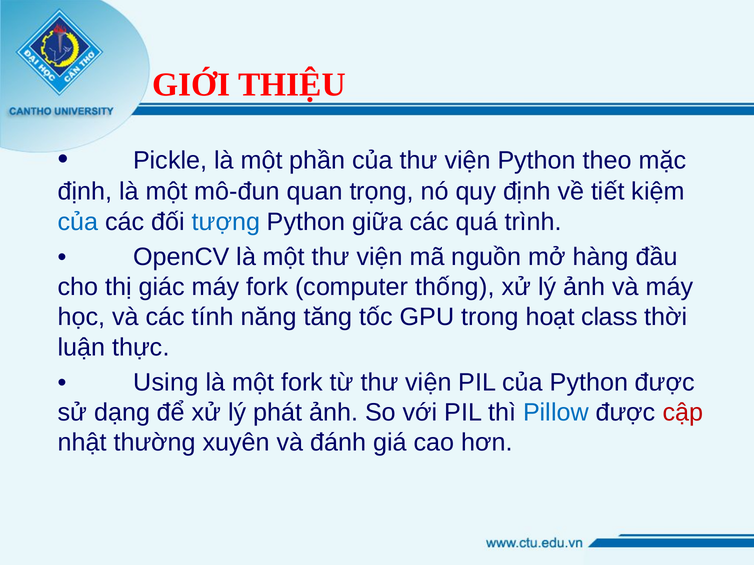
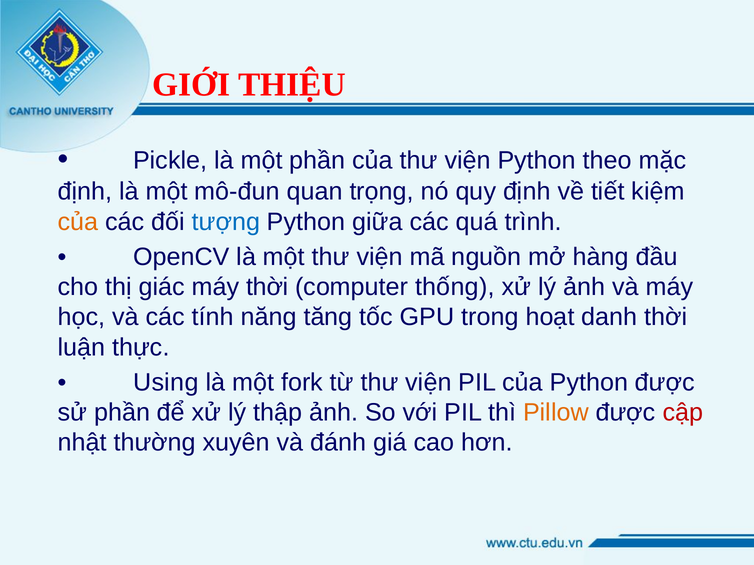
của colour: blue -> orange (78, 222)
máy fork: fork -> thời (267, 287)
class: class -> danh (609, 317)
sử dạng: dạng -> phần (122, 413)
phát: phát -> thập (278, 413)
Pillow colour: blue -> orange (556, 413)
